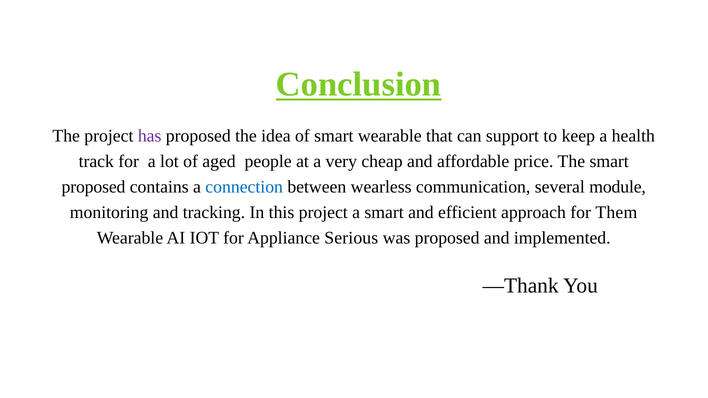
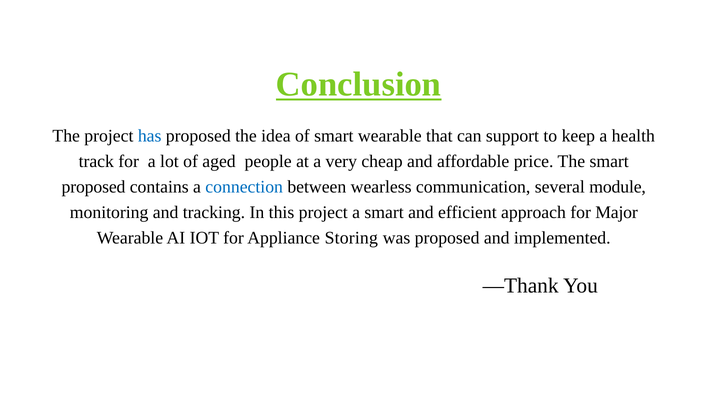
has colour: purple -> blue (150, 136)
Them: Them -> Major (617, 213)
Serious: Serious -> Storing (351, 238)
